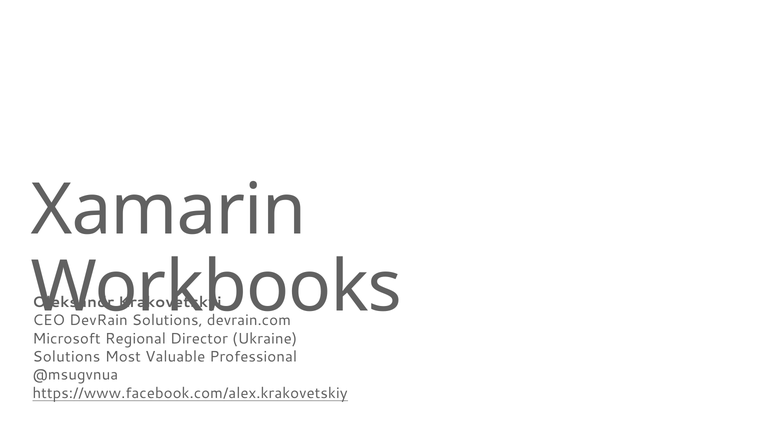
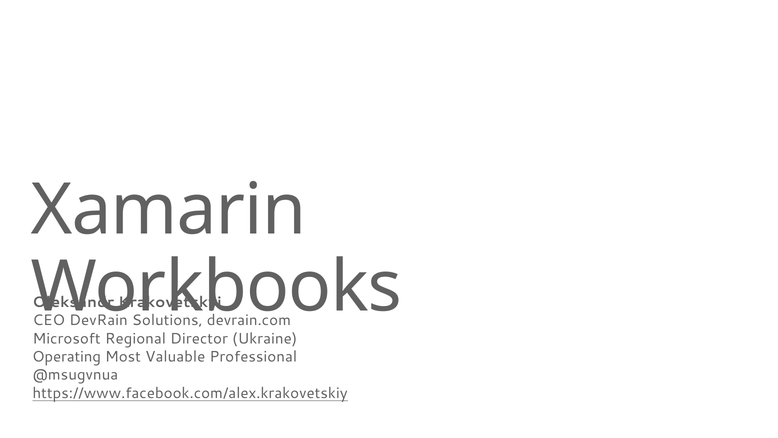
Solutions: Solutions -> Operating (67, 356)
